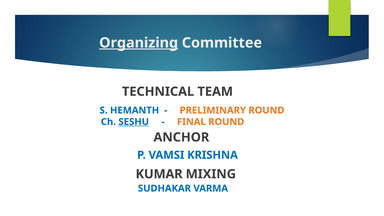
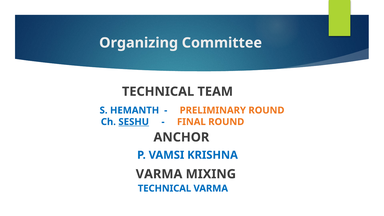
Organizing underline: present -> none (139, 43)
KUMAR: KUMAR -> VARMA (159, 174)
SUDHAKAR: SUDHAKAR -> TECHNICAL (164, 188)
